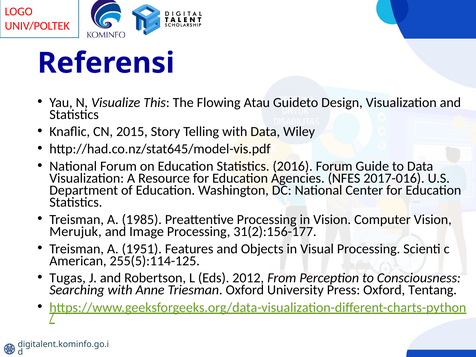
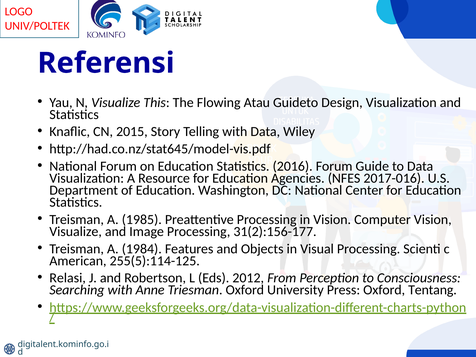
Merujuk: Merujuk -> Visualize (76, 232)
1951: 1951 -> 1984 (142, 249)
Tugas: Tugas -> Relasi (68, 278)
